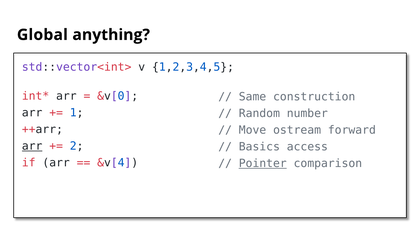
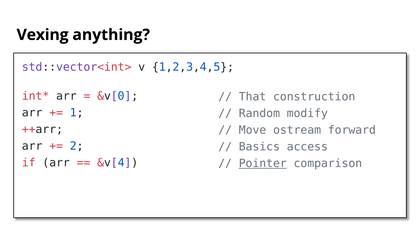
Global: Global -> Vexing (43, 35)
Same: Same -> That (253, 97)
number: number -> modify (307, 114)
arr underline: present -> none (32, 146)
